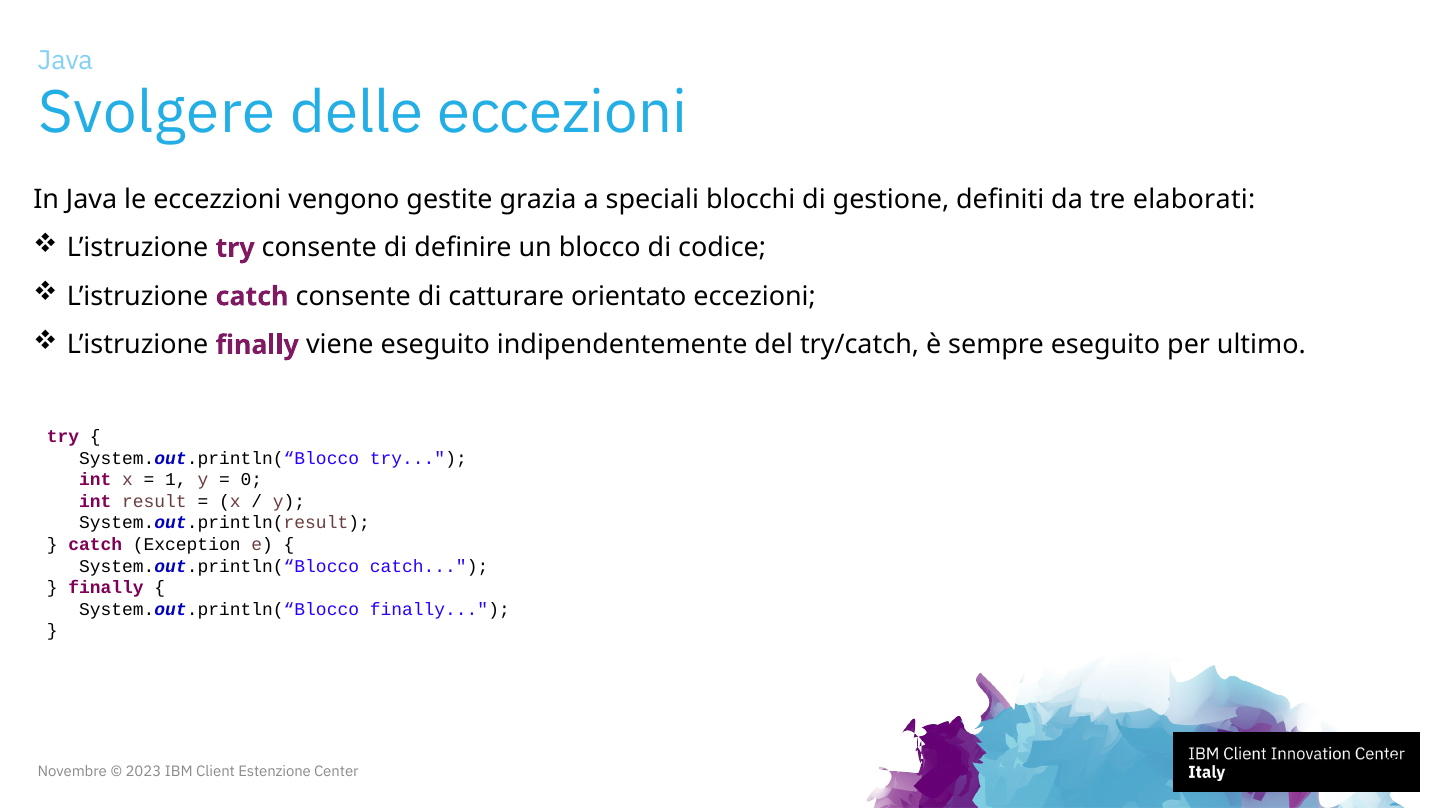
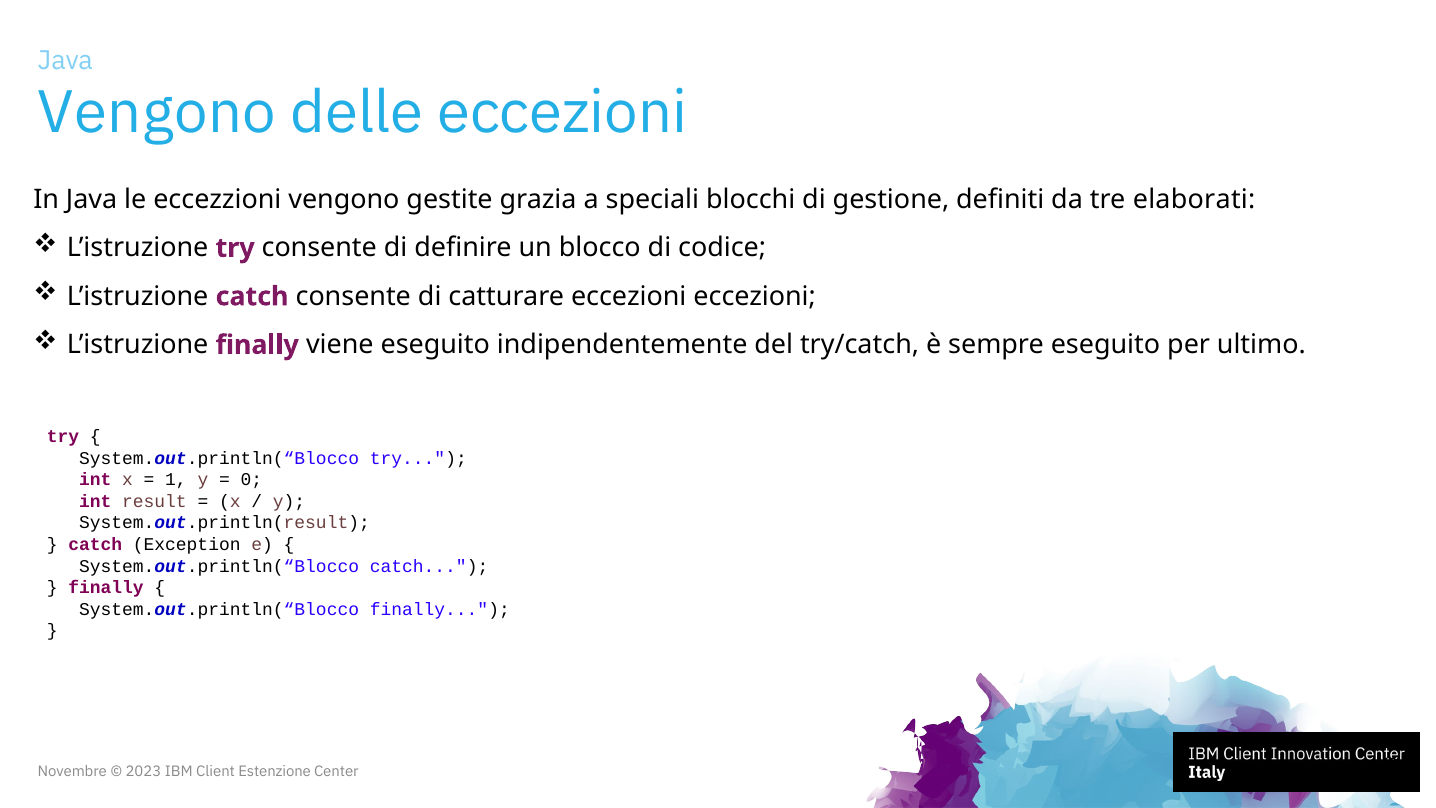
Svolgere: Svolgere -> Vengono (157, 113)
catturare orientato: orientato -> eccezioni (629, 296)
